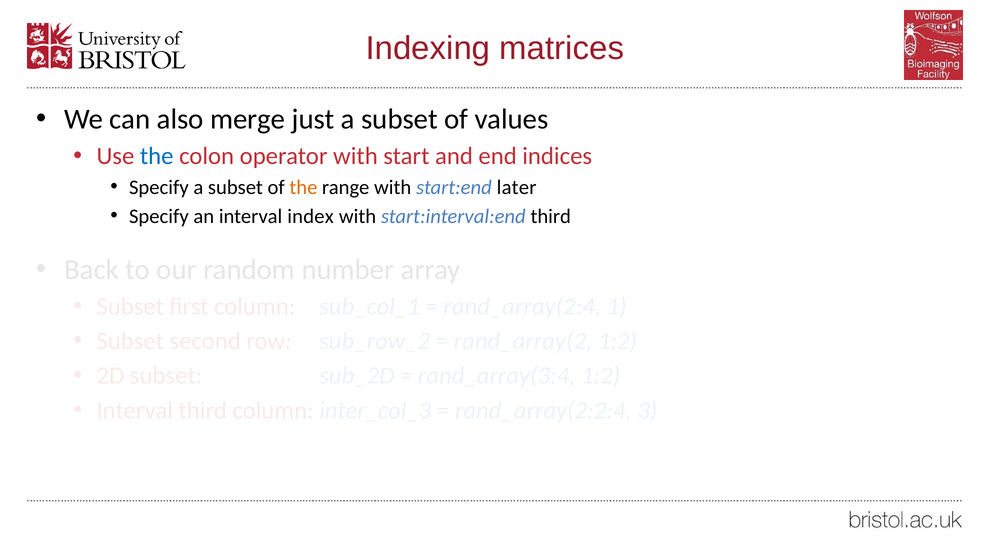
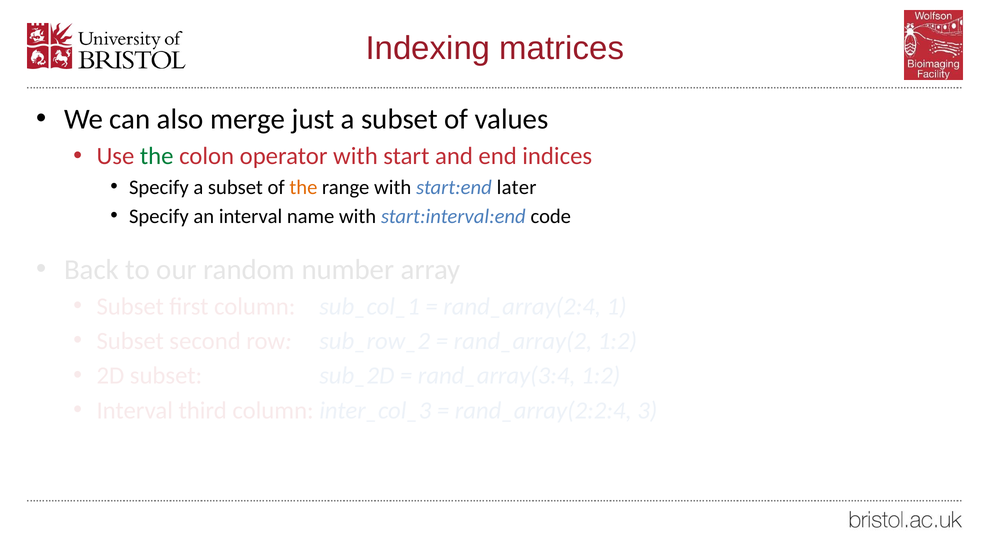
the colour: blue -> green (157, 156)
index: index -> name (311, 216)
start:interval:end third: third -> code (551, 216)
